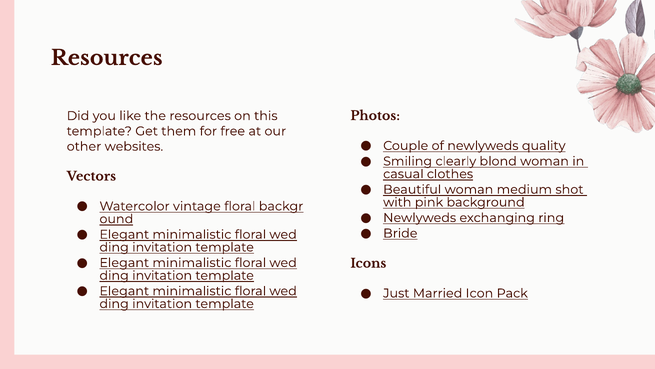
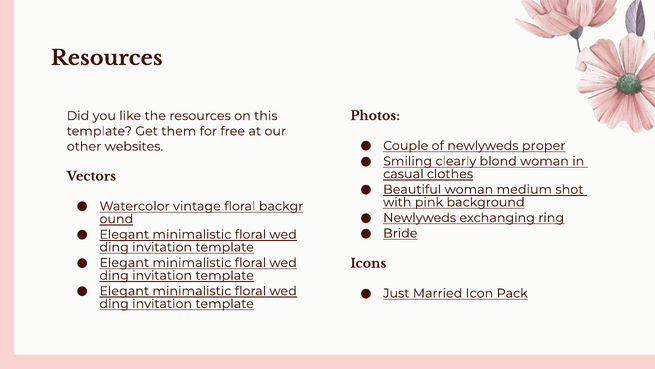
quality: quality -> proper (544, 146)
